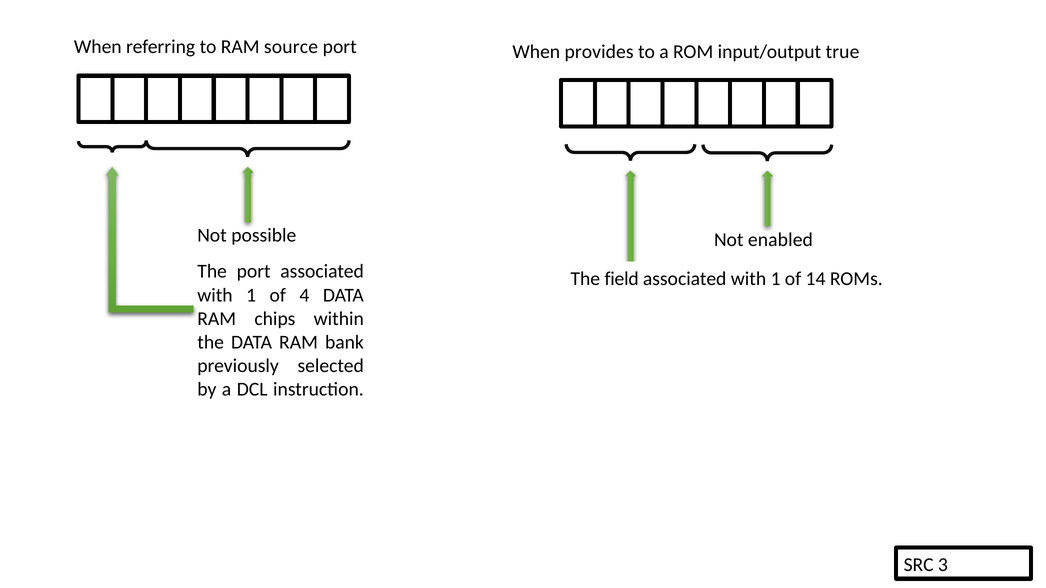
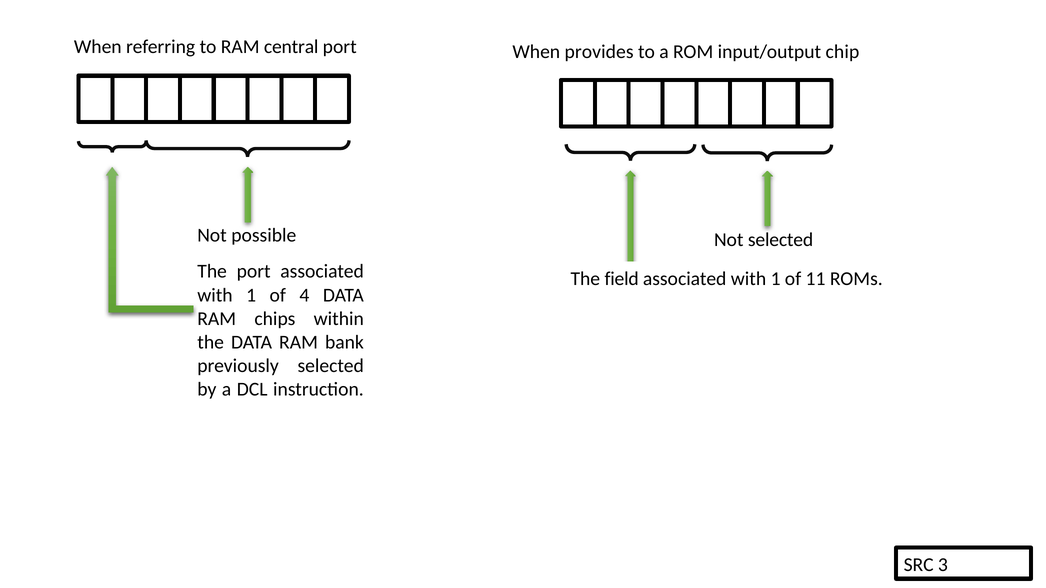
source: source -> central (291, 47)
true: true -> chip (842, 52)
Not enabled: enabled -> selected (781, 240)
14: 14 -> 11 (816, 279)
